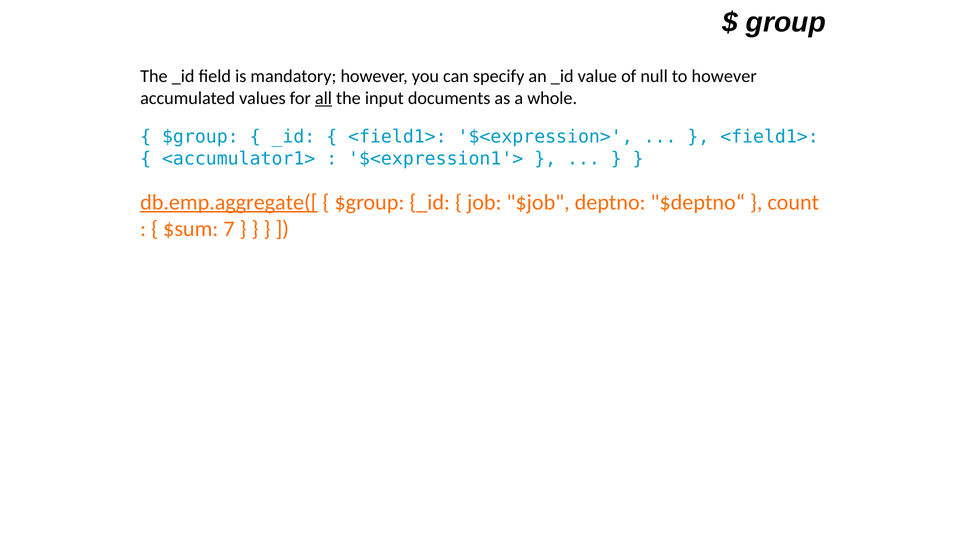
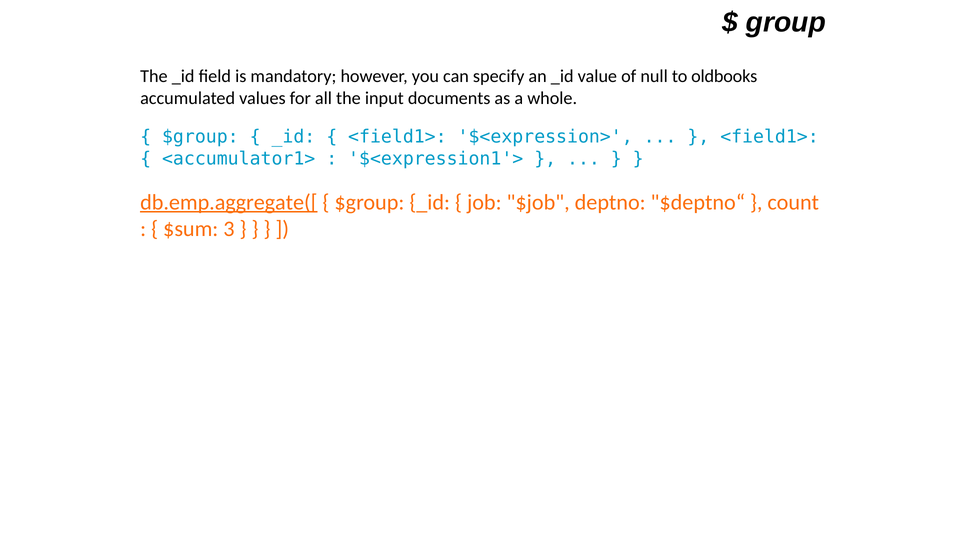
to however: however -> oldbooks (724, 76)
all underline: present -> none (323, 98)
7: 7 -> 3 (229, 229)
